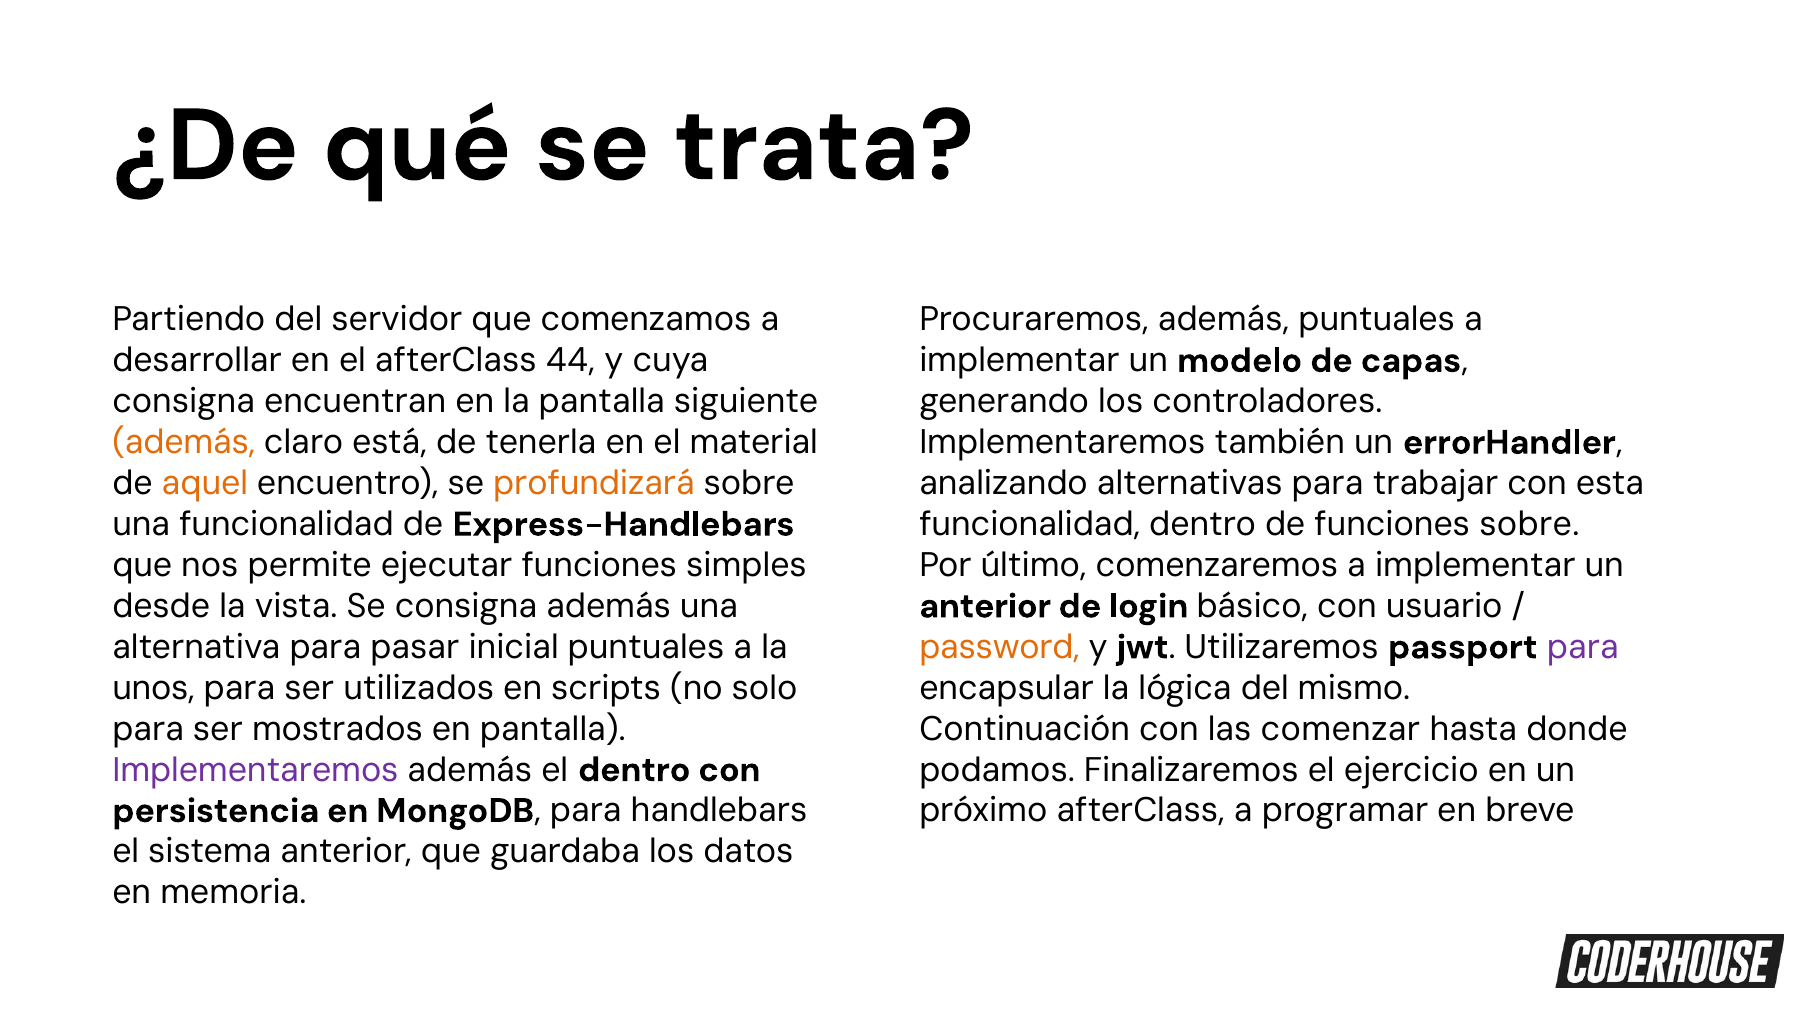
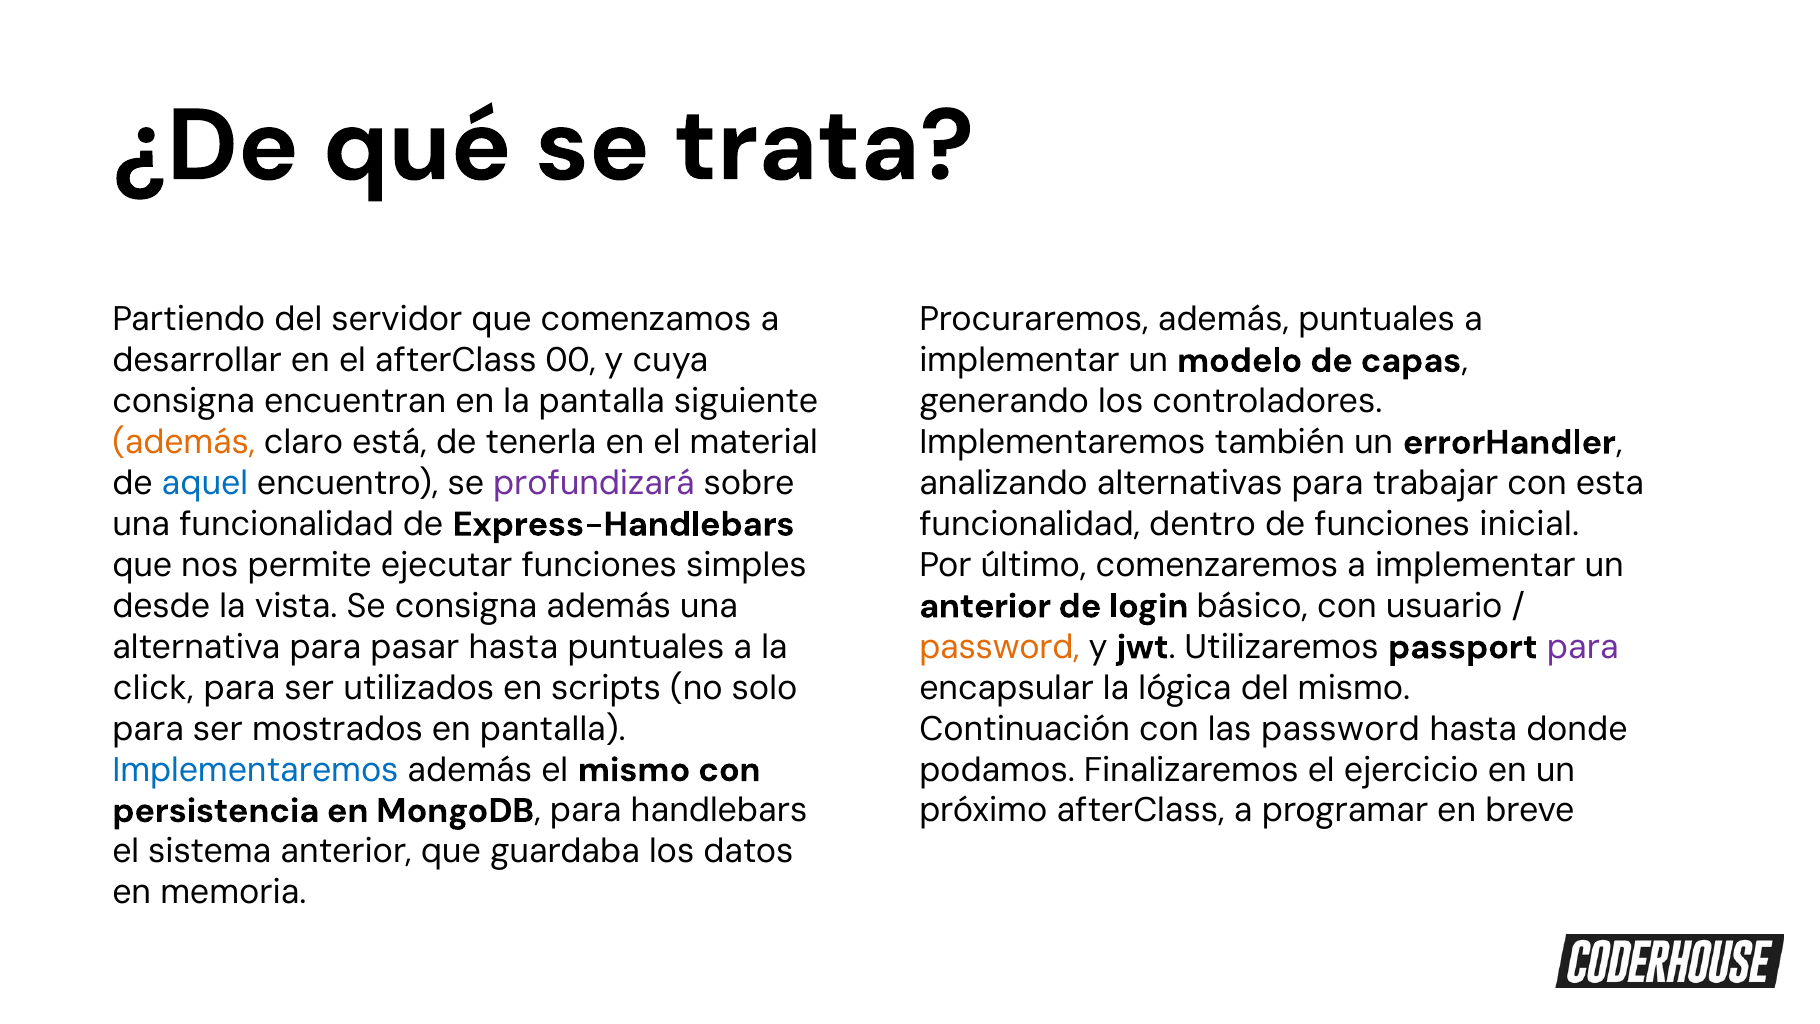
44: 44 -> 00 (571, 360)
aquel colour: orange -> blue (205, 483)
profundizará colour: orange -> purple (594, 483)
funciones sobre: sobre -> inicial (1529, 524)
pasar inicial: inicial -> hasta (513, 647)
unos: unos -> click (153, 688)
las comenzar: comenzar -> password (1340, 729)
Implementaremos colour: purple -> blue (255, 770)
el dentro: dentro -> mismo (634, 770)
